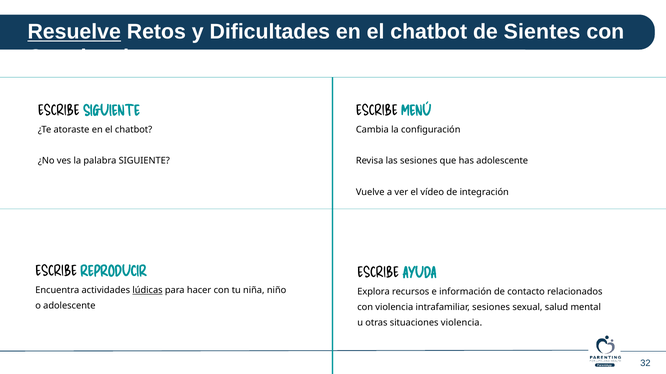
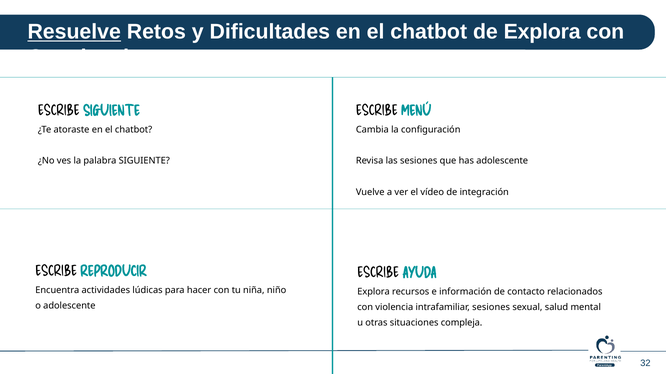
de Sientes: Sientes -> Explora (542, 32)
lúdicas underline: present -> none (148, 291)
situaciones violencia: violencia -> compleja (462, 323)
